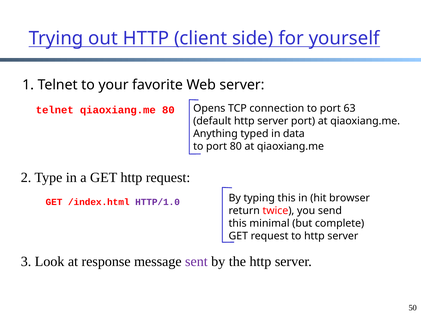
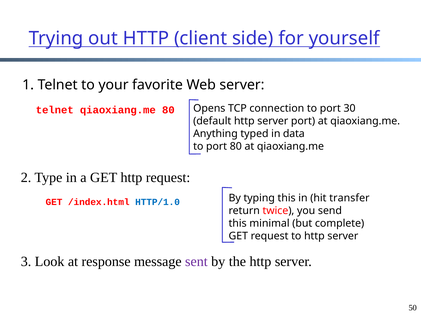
63: 63 -> 30 (350, 108)
HTTP/1.0 colour: purple -> blue (158, 202)
browser: browser -> transfer (349, 198)
